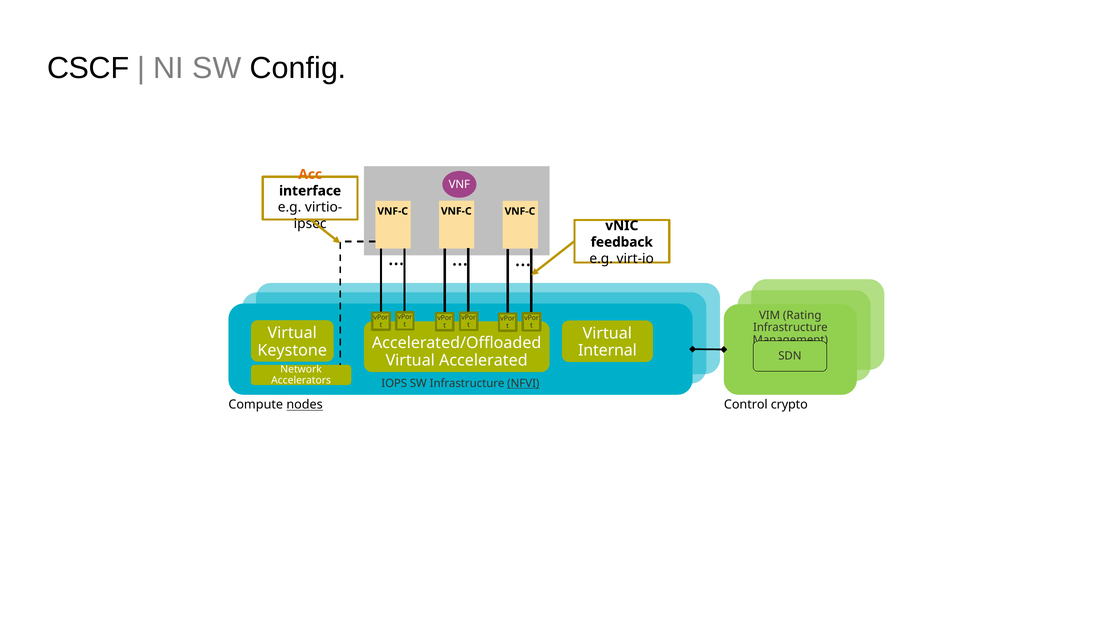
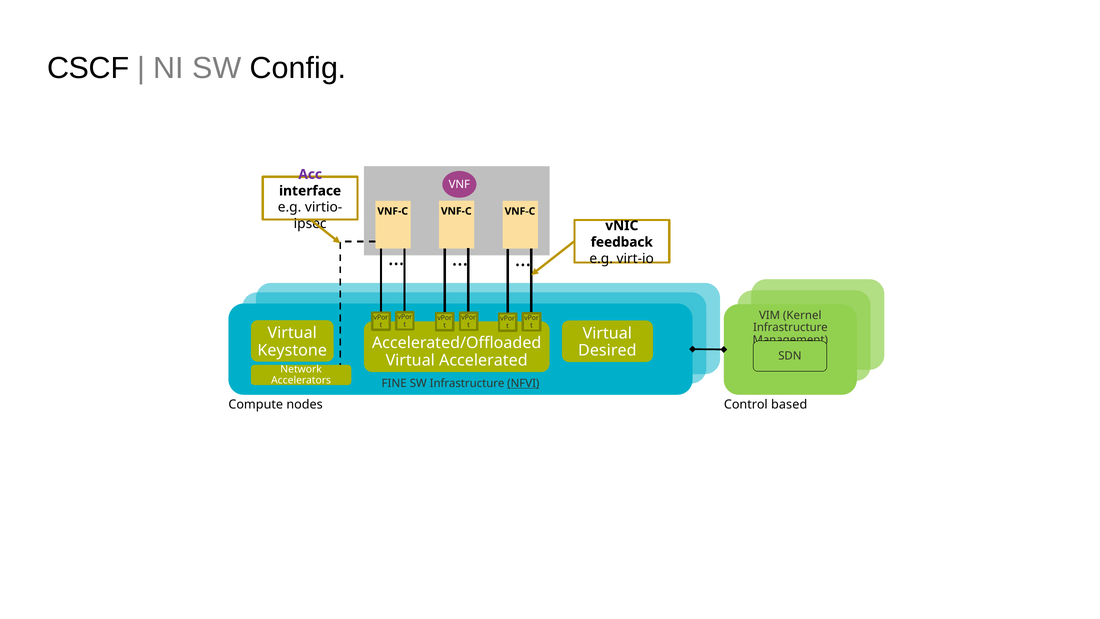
Acc colour: orange -> purple (310, 174)
Rating: Rating -> Kernel (802, 315)
Internal: Internal -> Desired (607, 350)
IOPS: IOPS -> FINE (394, 383)
crypto: crypto -> based (789, 405)
nodes underline: present -> none (305, 405)
